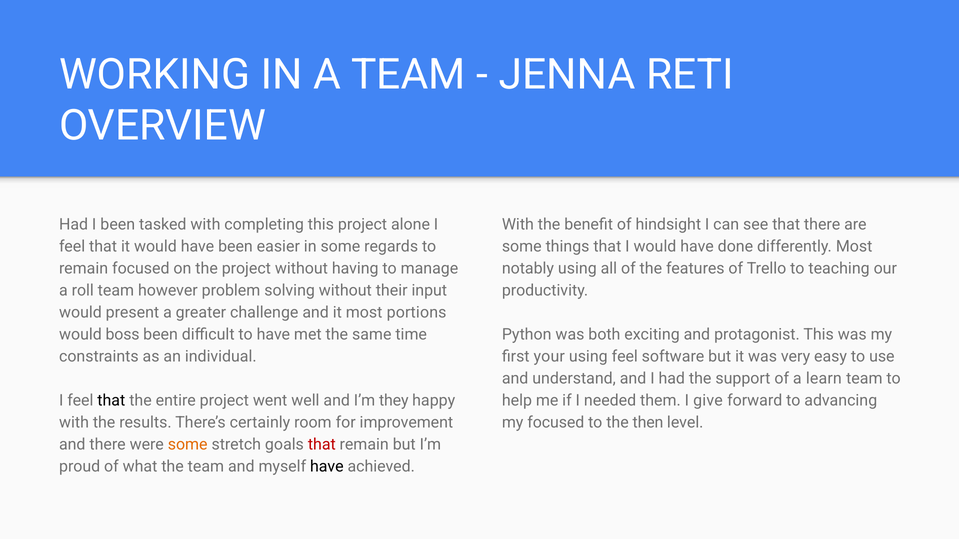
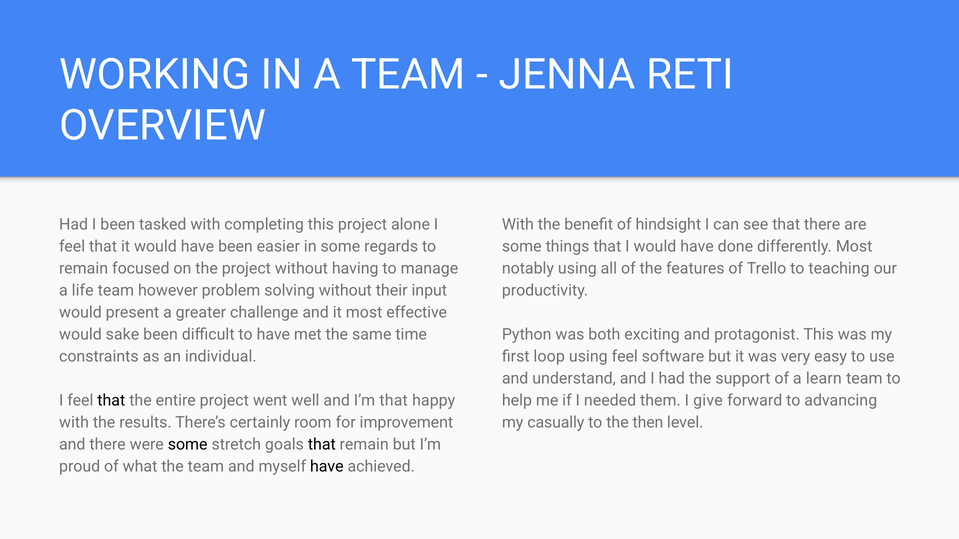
roll: roll -> life (83, 291)
portions: portions -> effective (417, 313)
boss: boss -> sake (122, 335)
your: your -> loop (549, 357)
I’m they: they -> that (394, 401)
my focused: focused -> casually (556, 423)
some colour: orange -> black (188, 445)
that colour: red -> black (322, 445)
